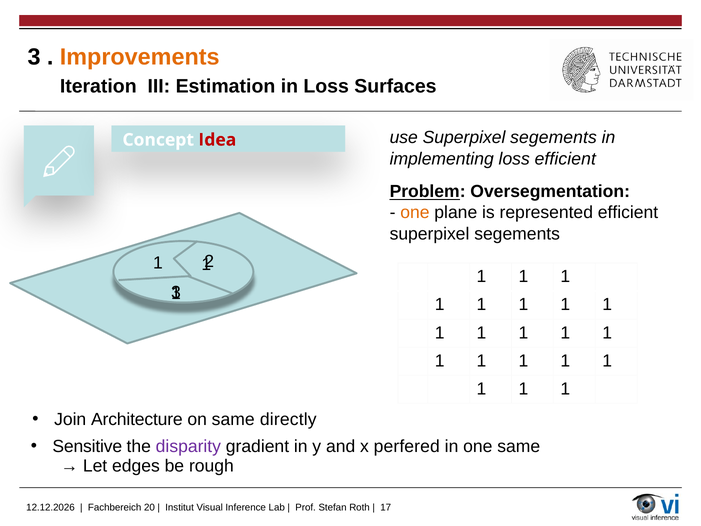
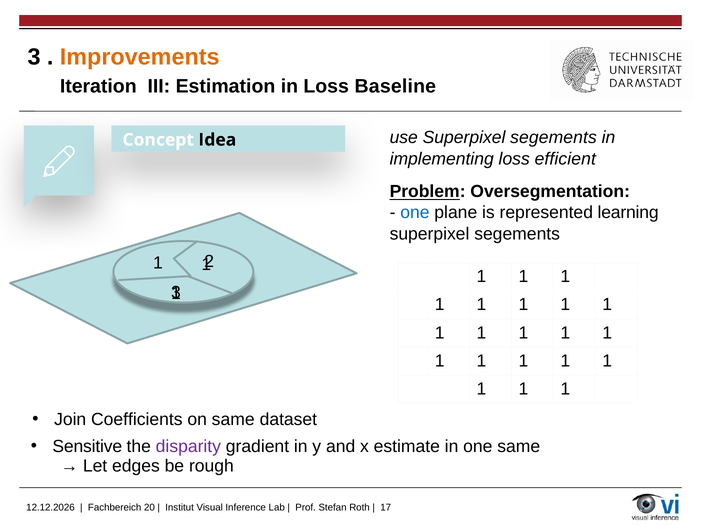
Surfaces: Surfaces -> Baseline (395, 87)
Idea colour: red -> black (217, 140)
one colour: orange -> blue (415, 213)
represented efficient: efficient -> learning (628, 213)
Architecture: Architecture -> Coefficients (137, 419)
directly: directly -> dataset (288, 419)
perfered: perfered -> estimate (407, 446)
